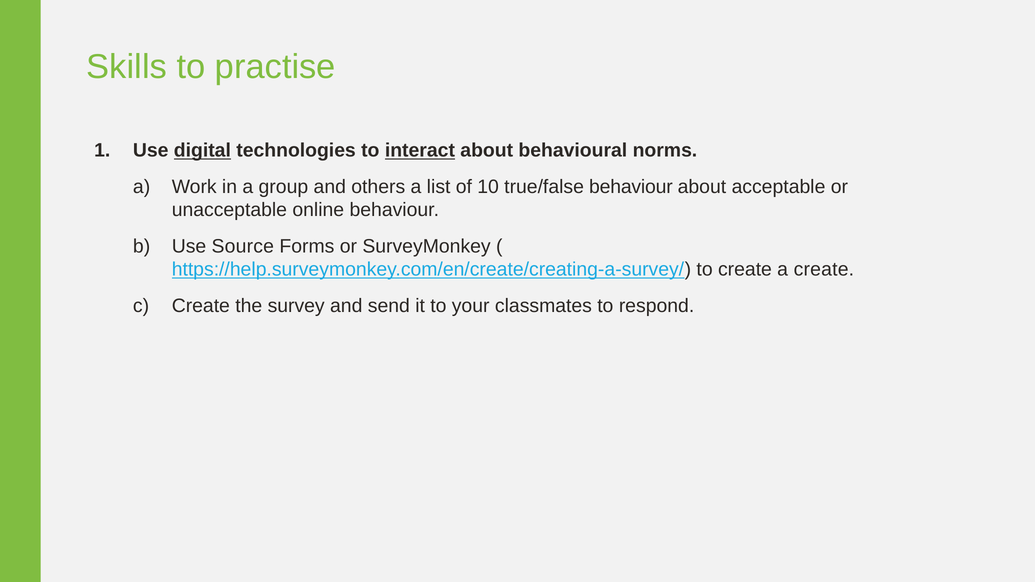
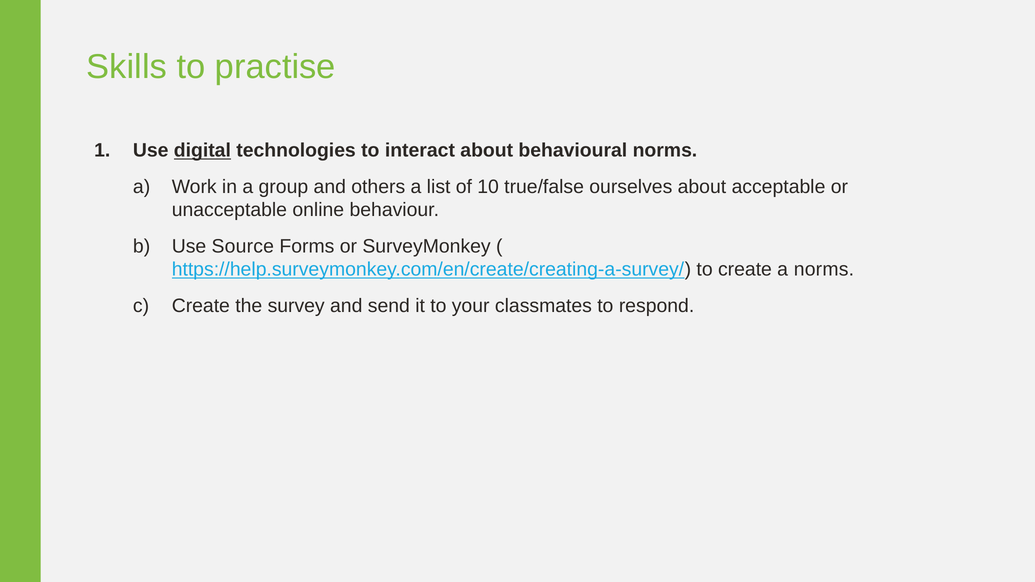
interact underline: present -> none (420, 151)
true/false behaviour: behaviour -> ourselves (631, 187)
a create: create -> norms (824, 270)
